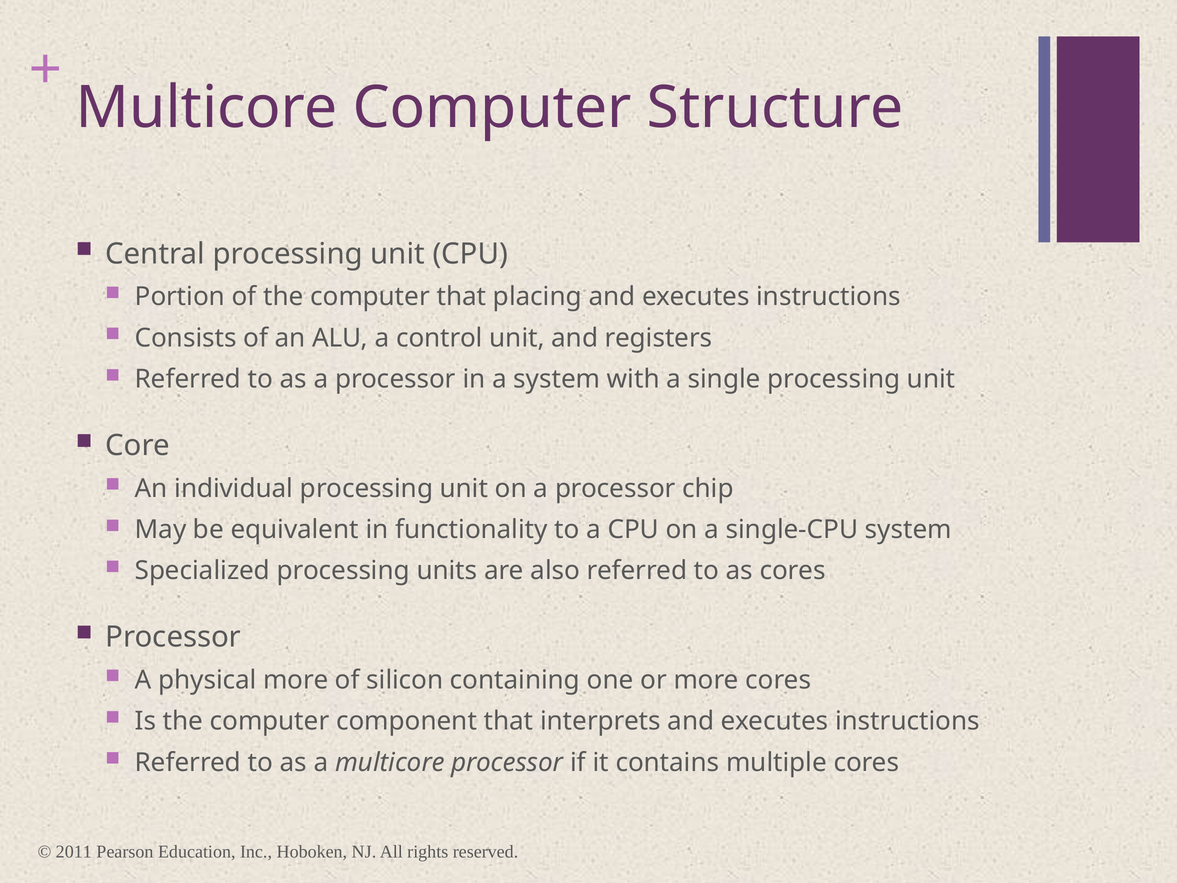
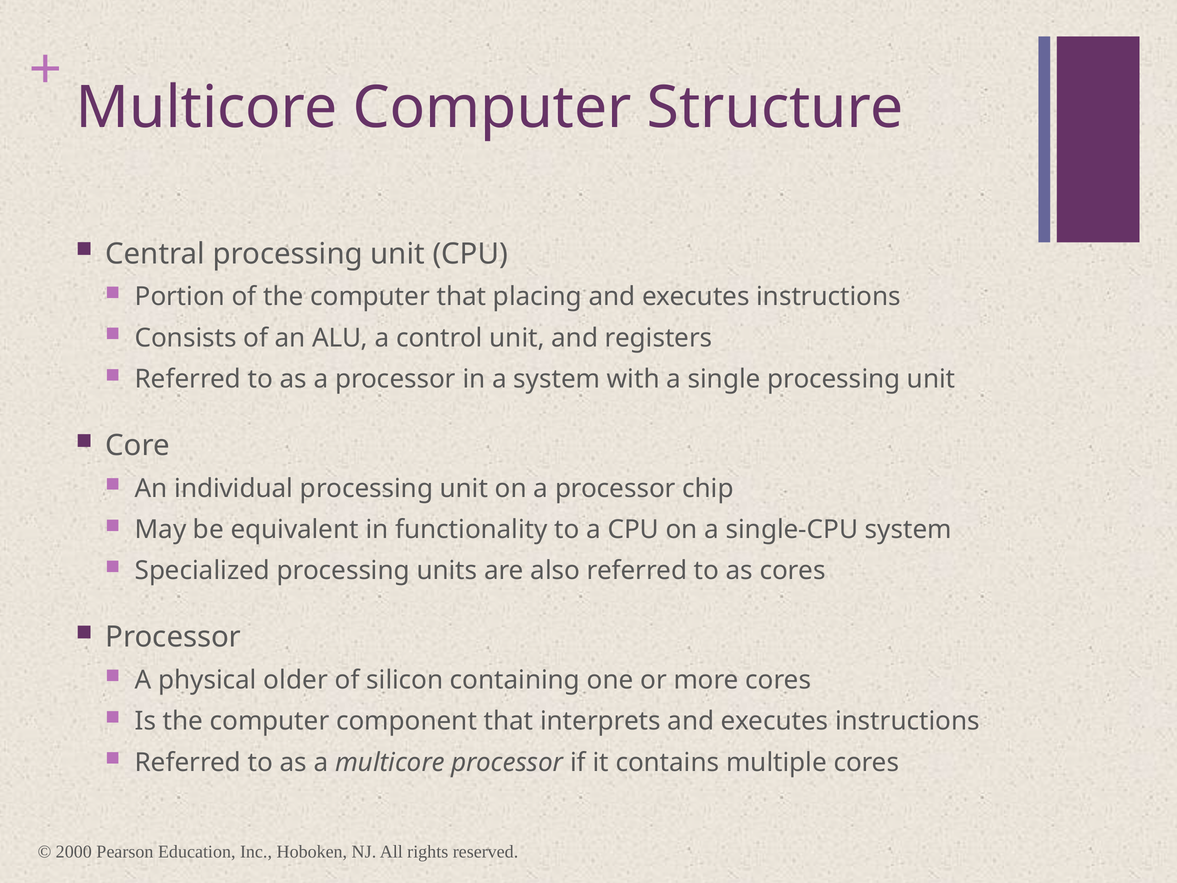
physical more: more -> older (296, 680)
2011: 2011 -> 2000 (74, 852)
